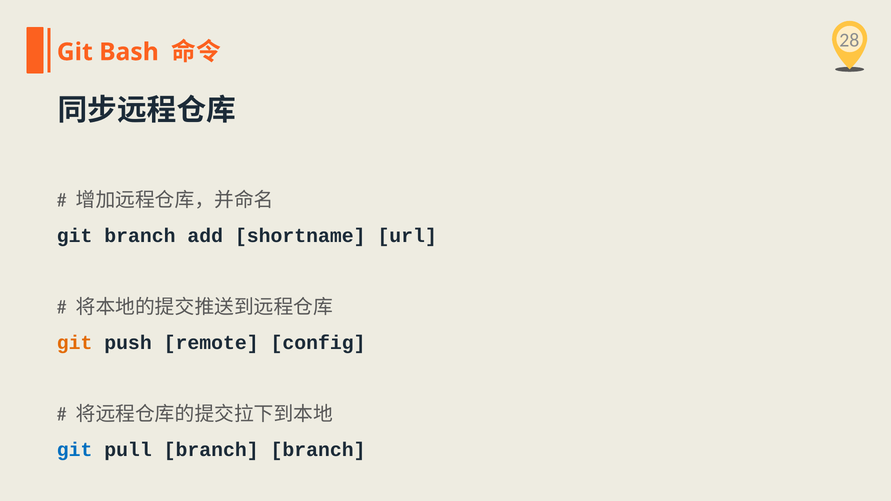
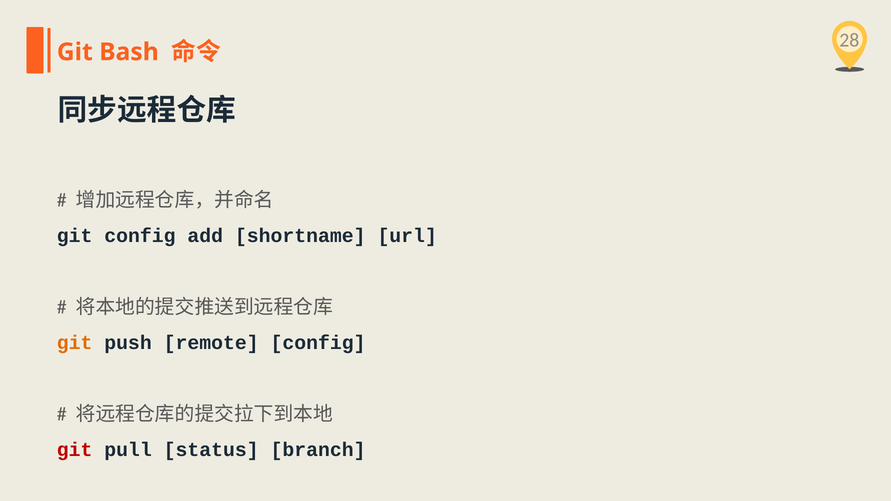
git branch: branch -> config (140, 236)
git colour: blue -> red (75, 450)
pull branch: branch -> status (211, 450)
